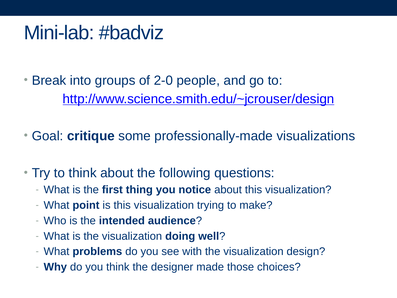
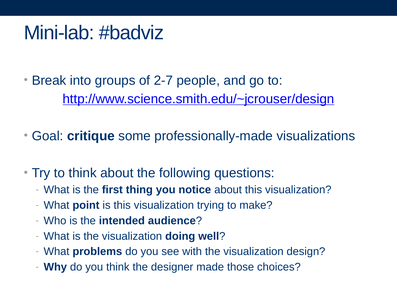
2-0: 2-0 -> 2-7 (163, 80)
